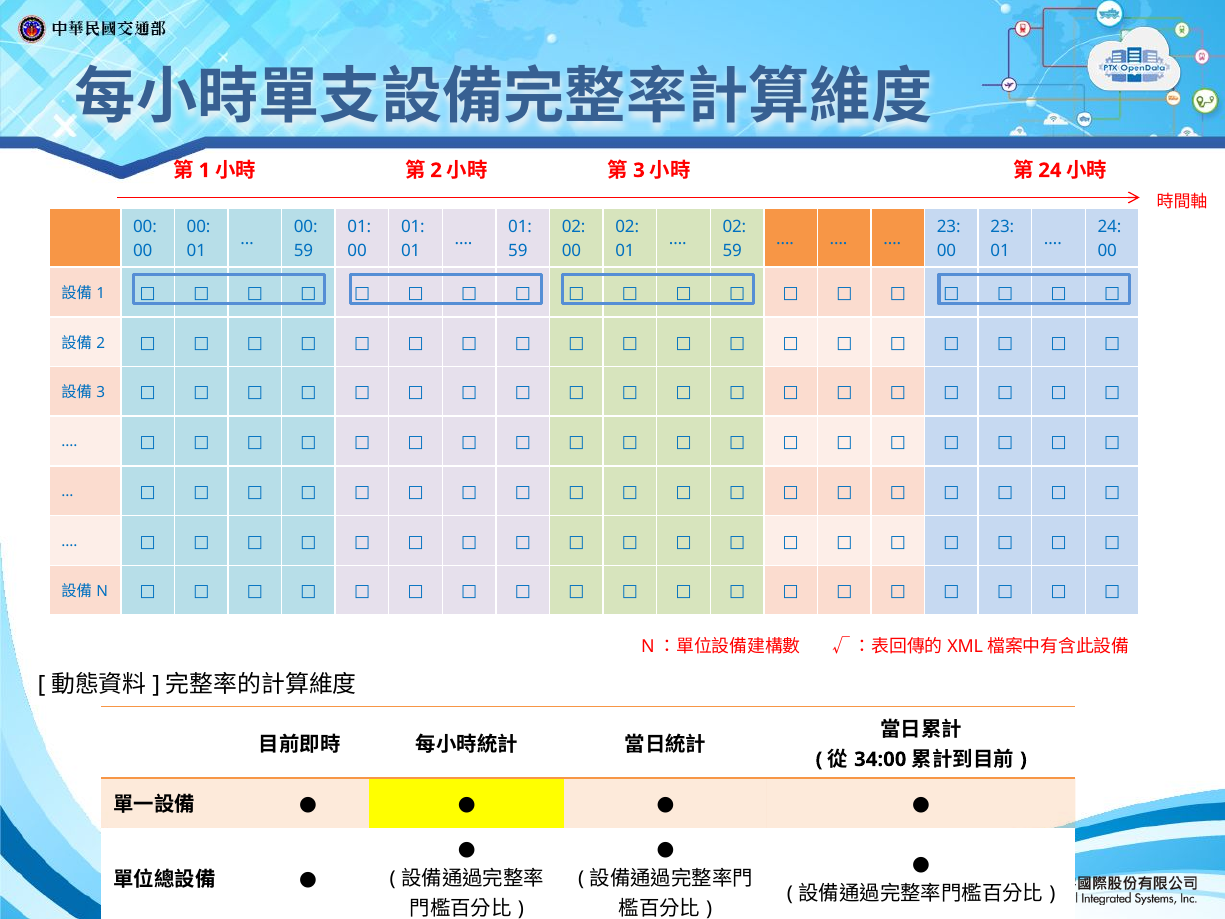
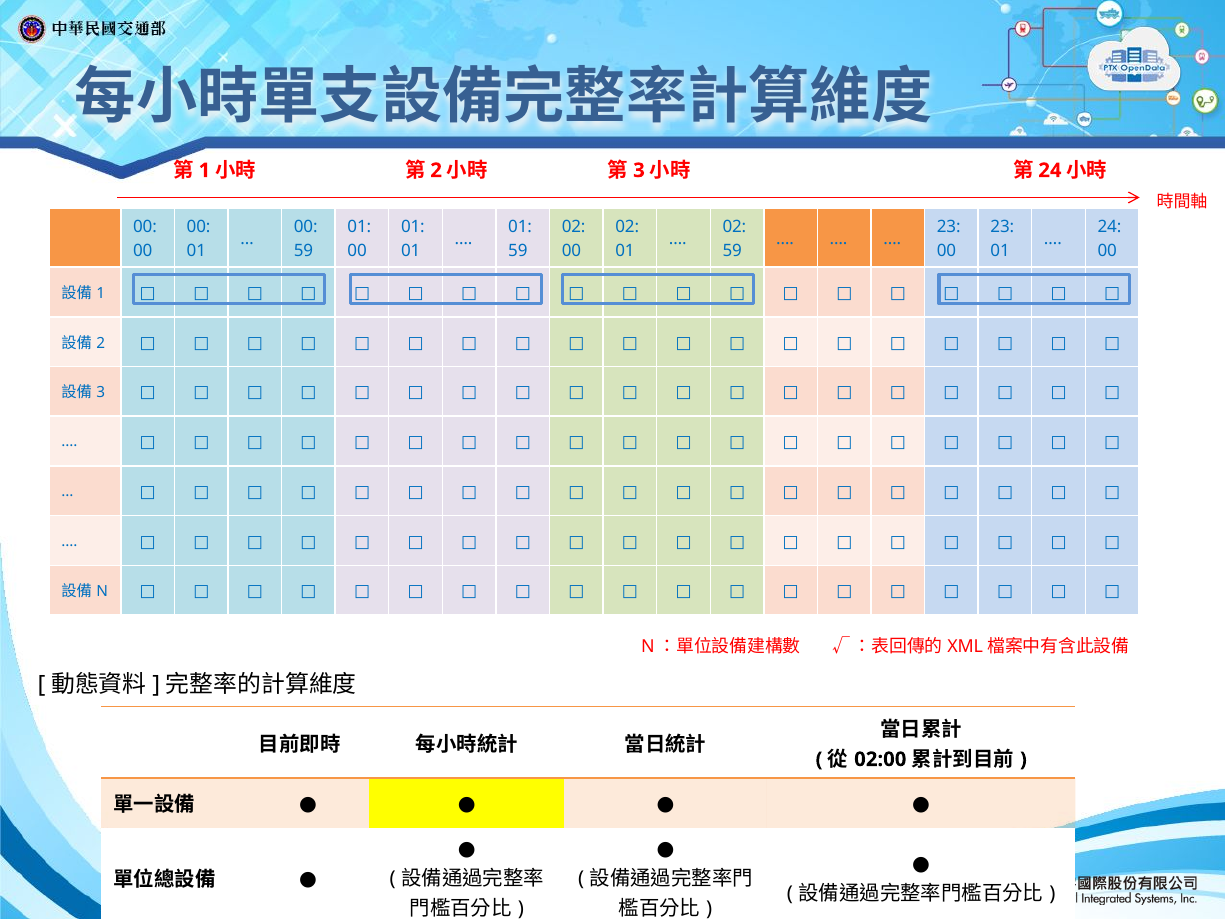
34:00: 34:00 -> 02:00 (880, 759)
